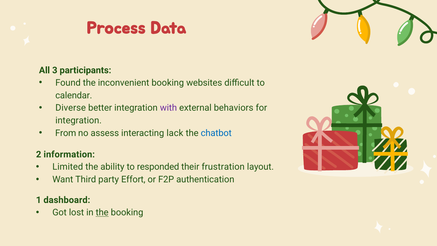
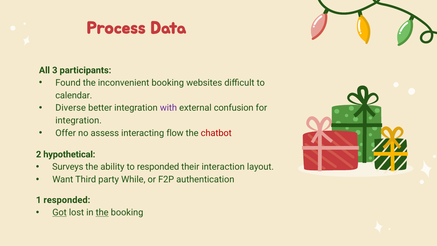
behaviors: behaviors -> confusion (234, 108)
From: From -> Offer (66, 133)
lack: lack -> flow (175, 133)
chatbot colour: blue -> red (216, 133)
information: information -> hypothetical (69, 154)
Limited: Limited -> Surveys (68, 167)
frustration: frustration -> interaction (223, 167)
Effort: Effort -> While (133, 179)
1 dashboard: dashboard -> responded (67, 200)
Got underline: none -> present (60, 212)
